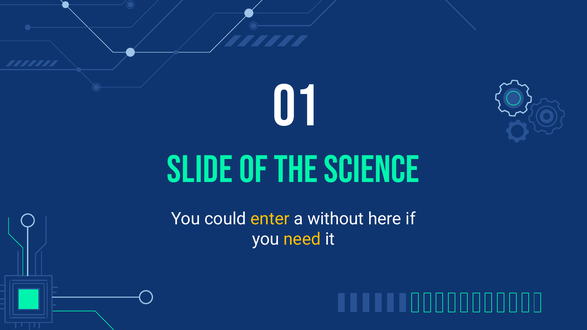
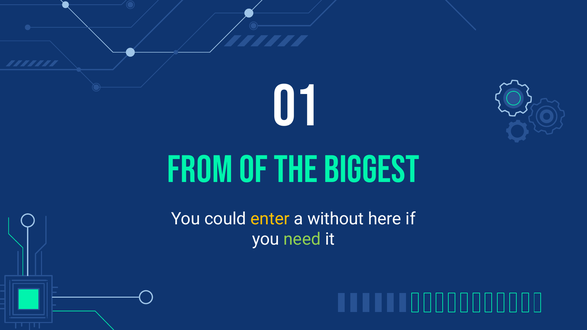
SLIDE: SLIDE -> FROM (200, 170)
SCIENCE: SCIENCE -> BIGGEST (372, 170)
need colour: yellow -> light green (302, 239)
